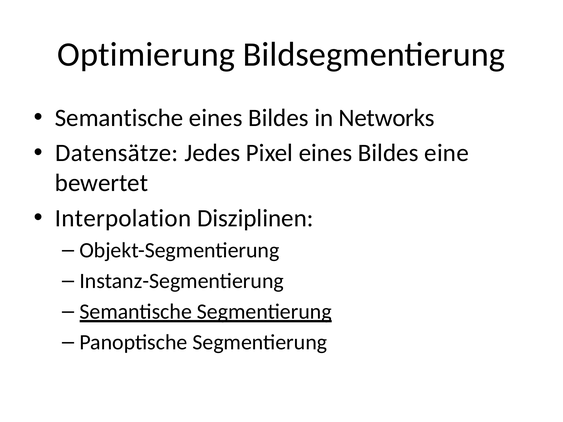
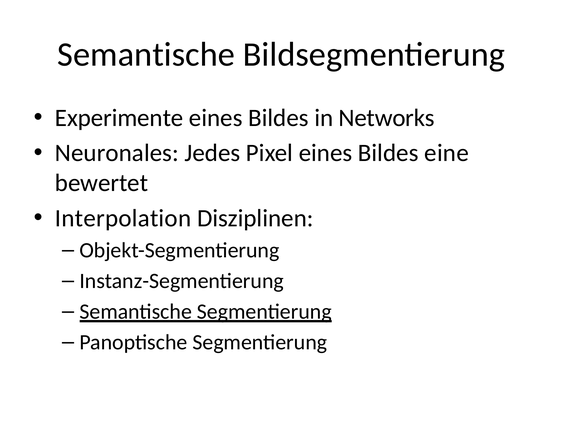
Optimierung: Optimierung -> Semantische (146, 55)
Semantische: Semantische -> Experimente (119, 118)
Datensätze: Datensätze -> Neuronales (117, 153)
